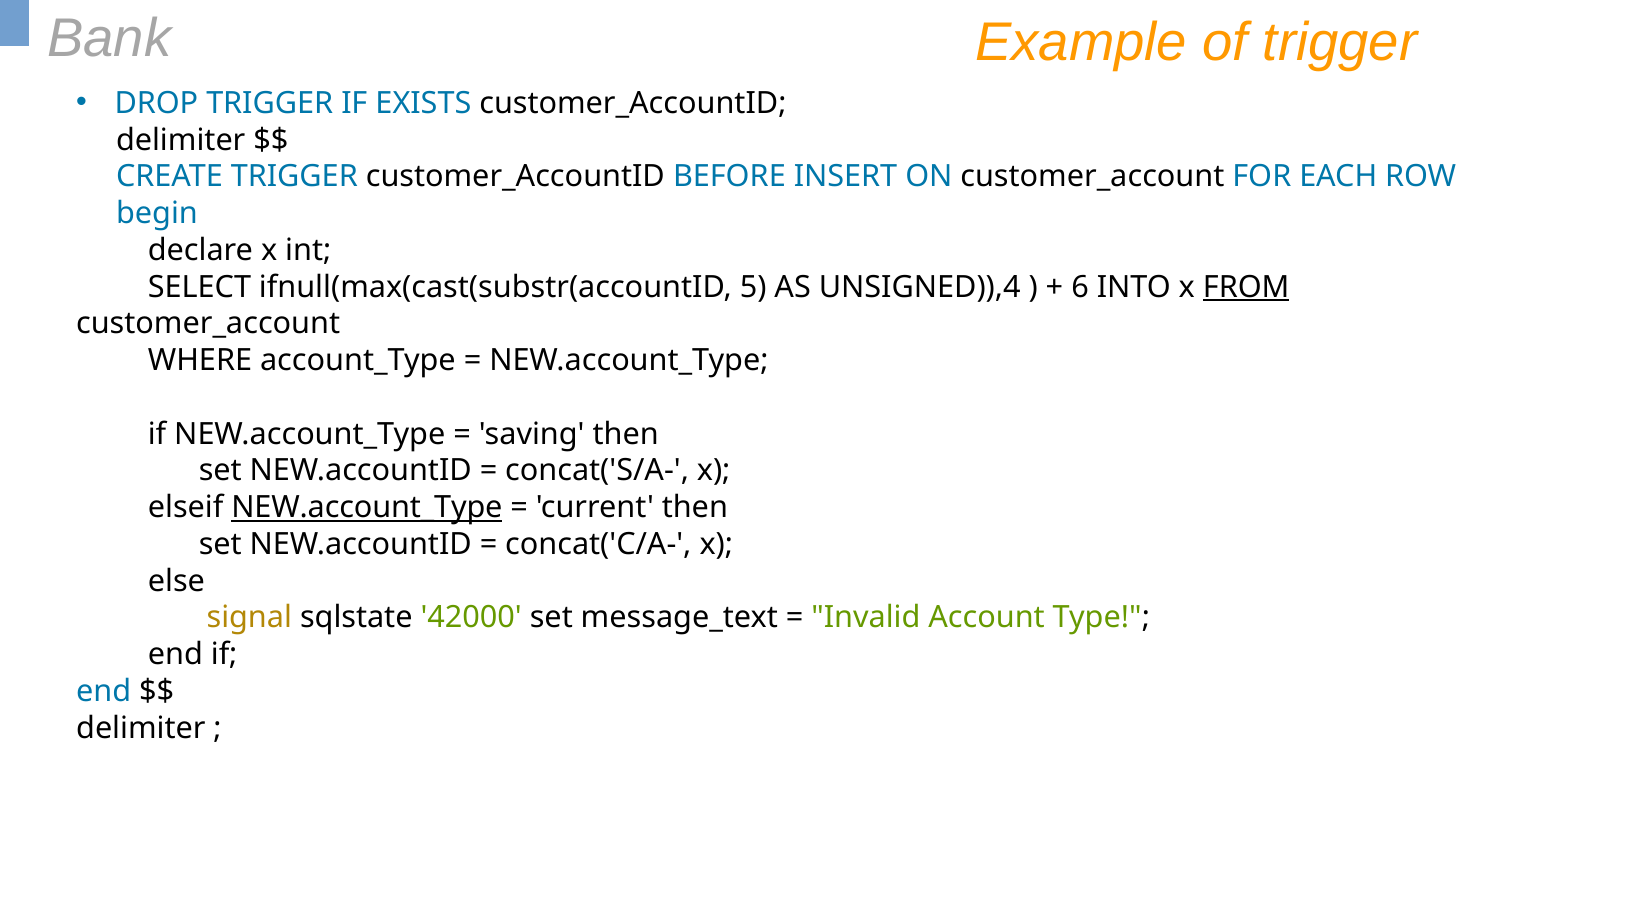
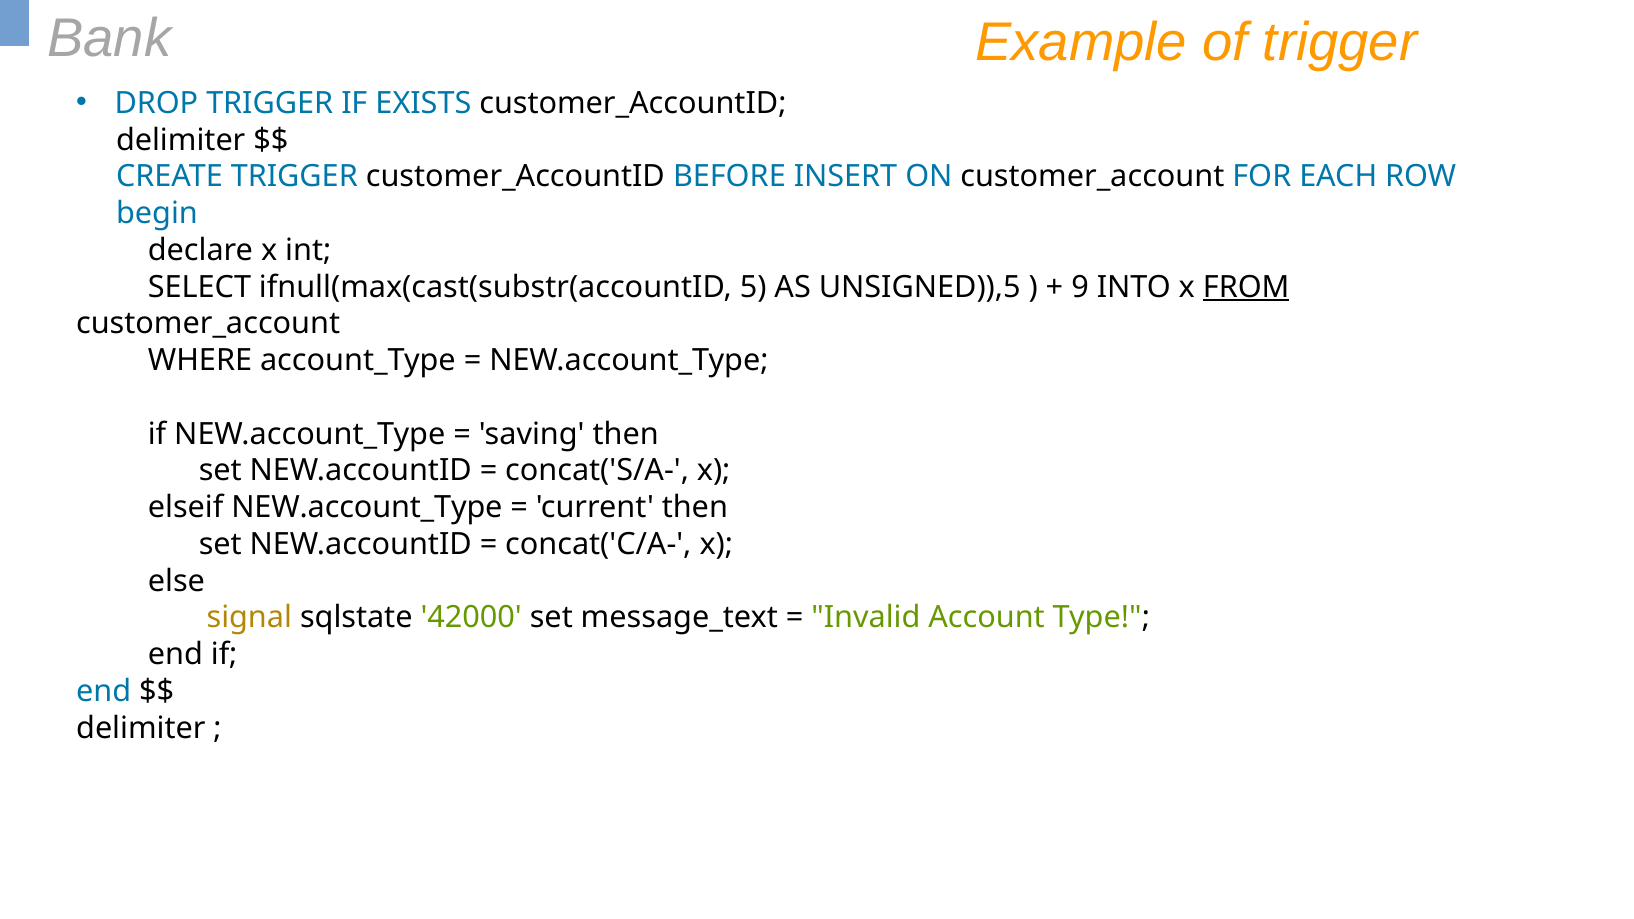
UNSIGNED)),4: UNSIGNED)),4 -> UNSIGNED)),5 (920, 287)
6: 6 -> 9 (1080, 287)
NEW.account_Type underline: present -> none (367, 508)
